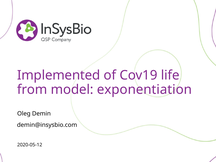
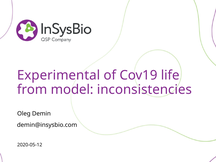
Implemented: Implemented -> Experimental (59, 75)
exponentiation: exponentiation -> inconsistencies (144, 90)
